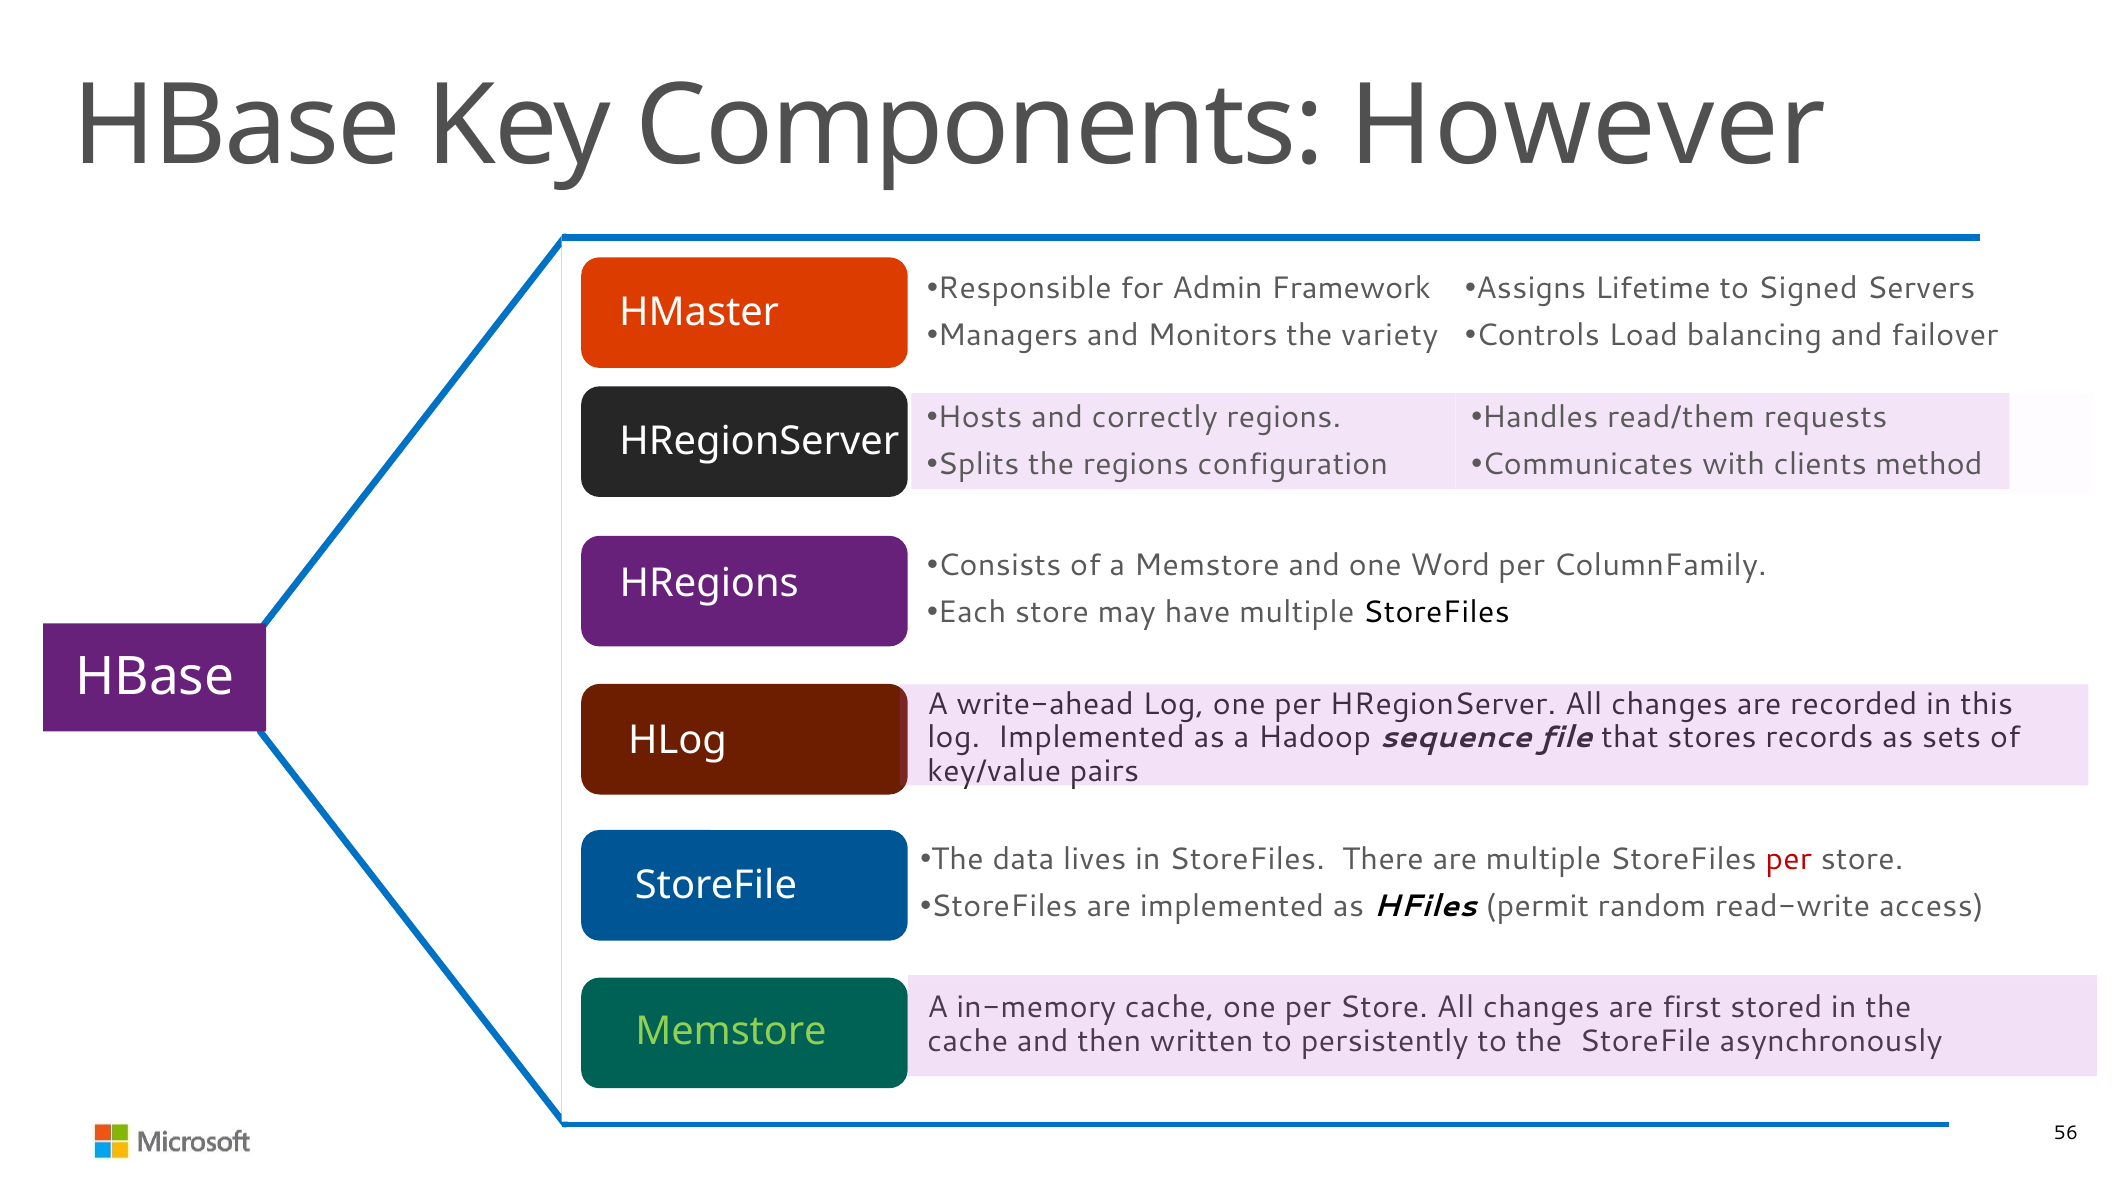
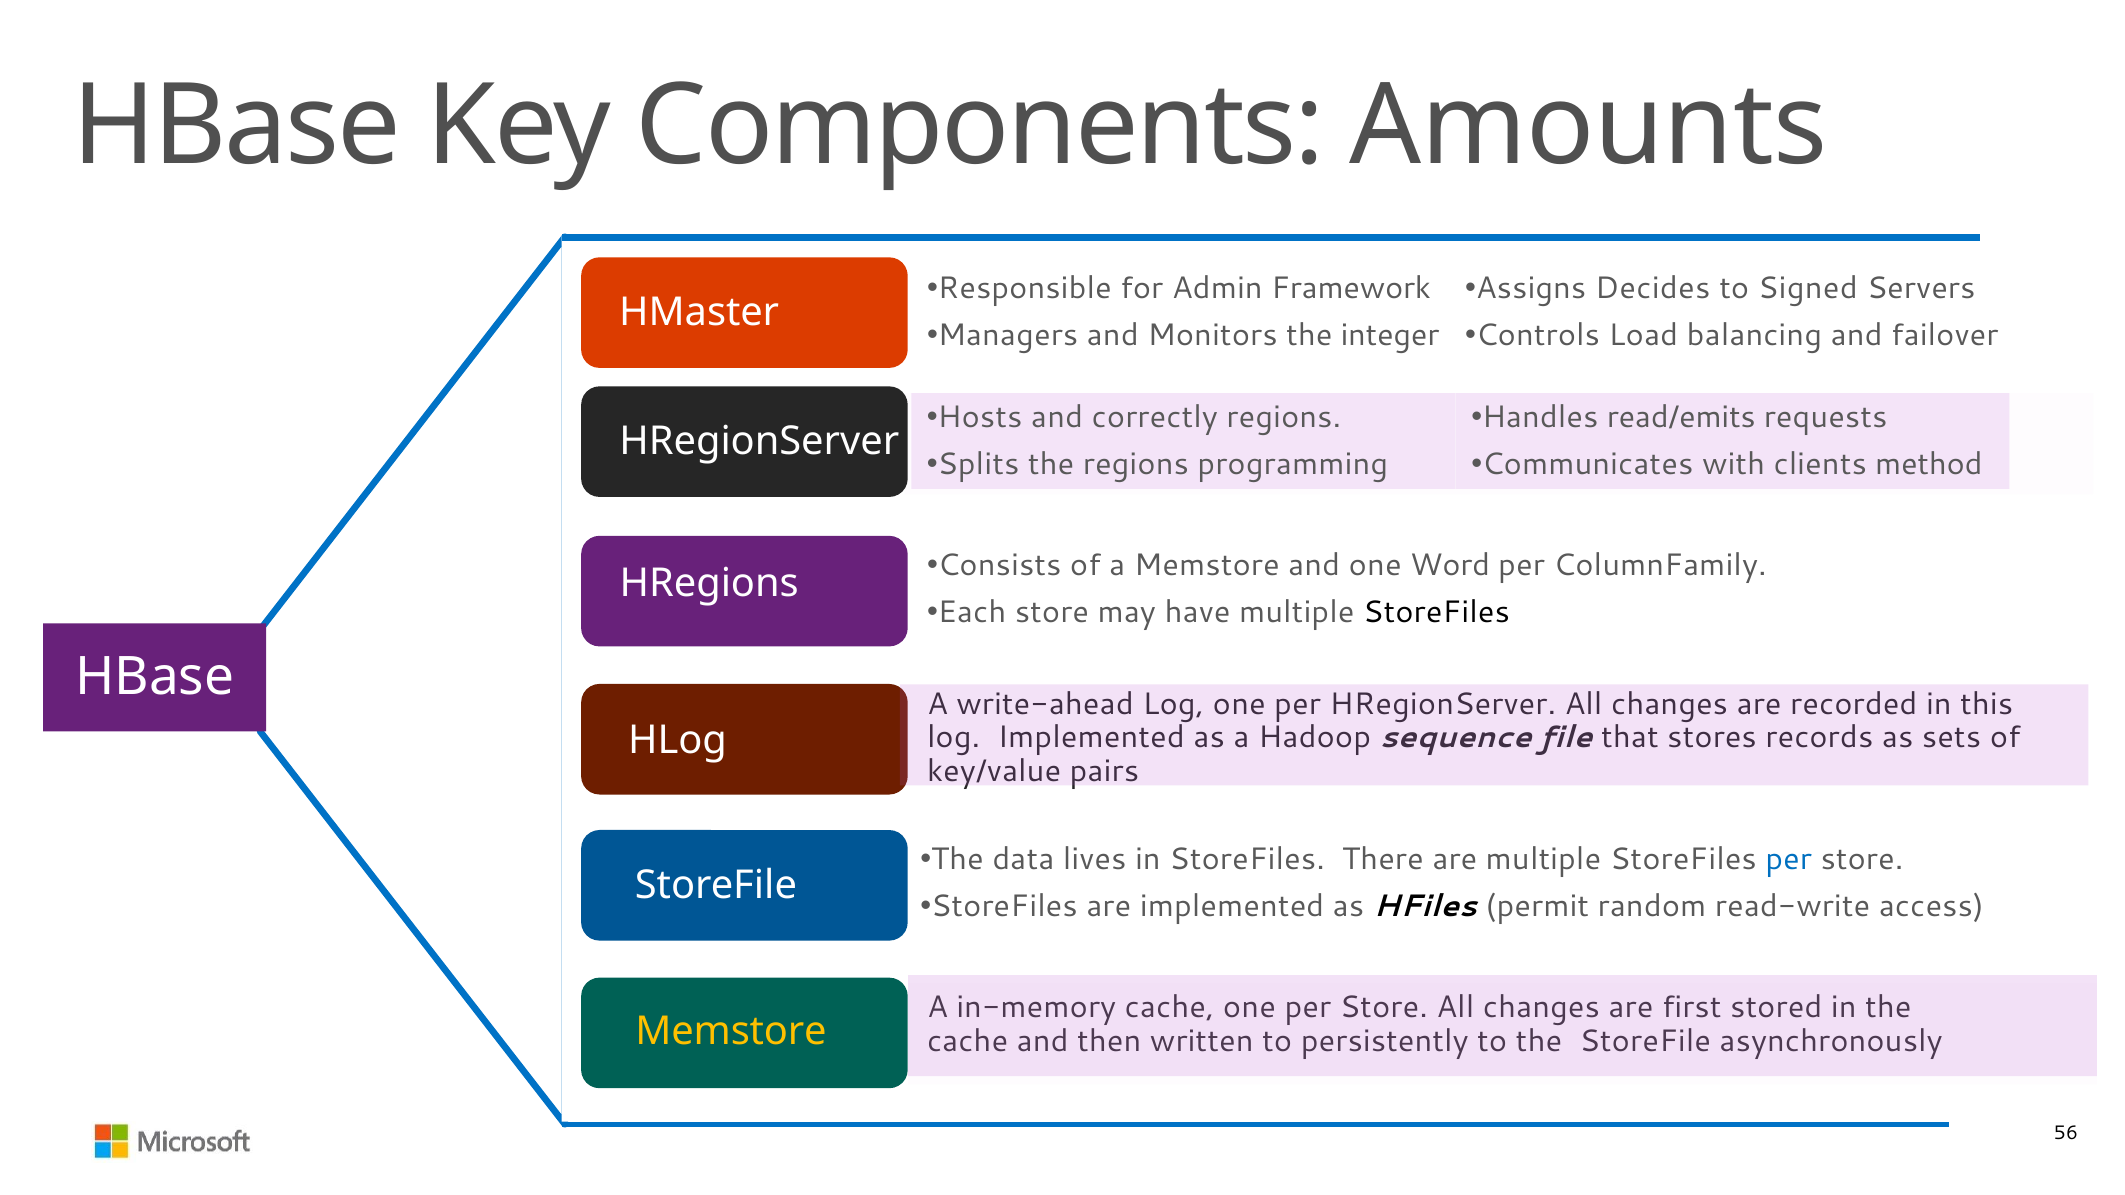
However: However -> Amounts (1589, 126)
Lifetime: Lifetime -> Decides (1653, 288)
variety: variety -> integer (1390, 335)
read/them: read/them -> read/emits (1681, 418)
configuration: configuration -> programming (1293, 464)
per colour: red -> blue (1789, 860)
Memstore colour: light green -> yellow (731, 1032)
